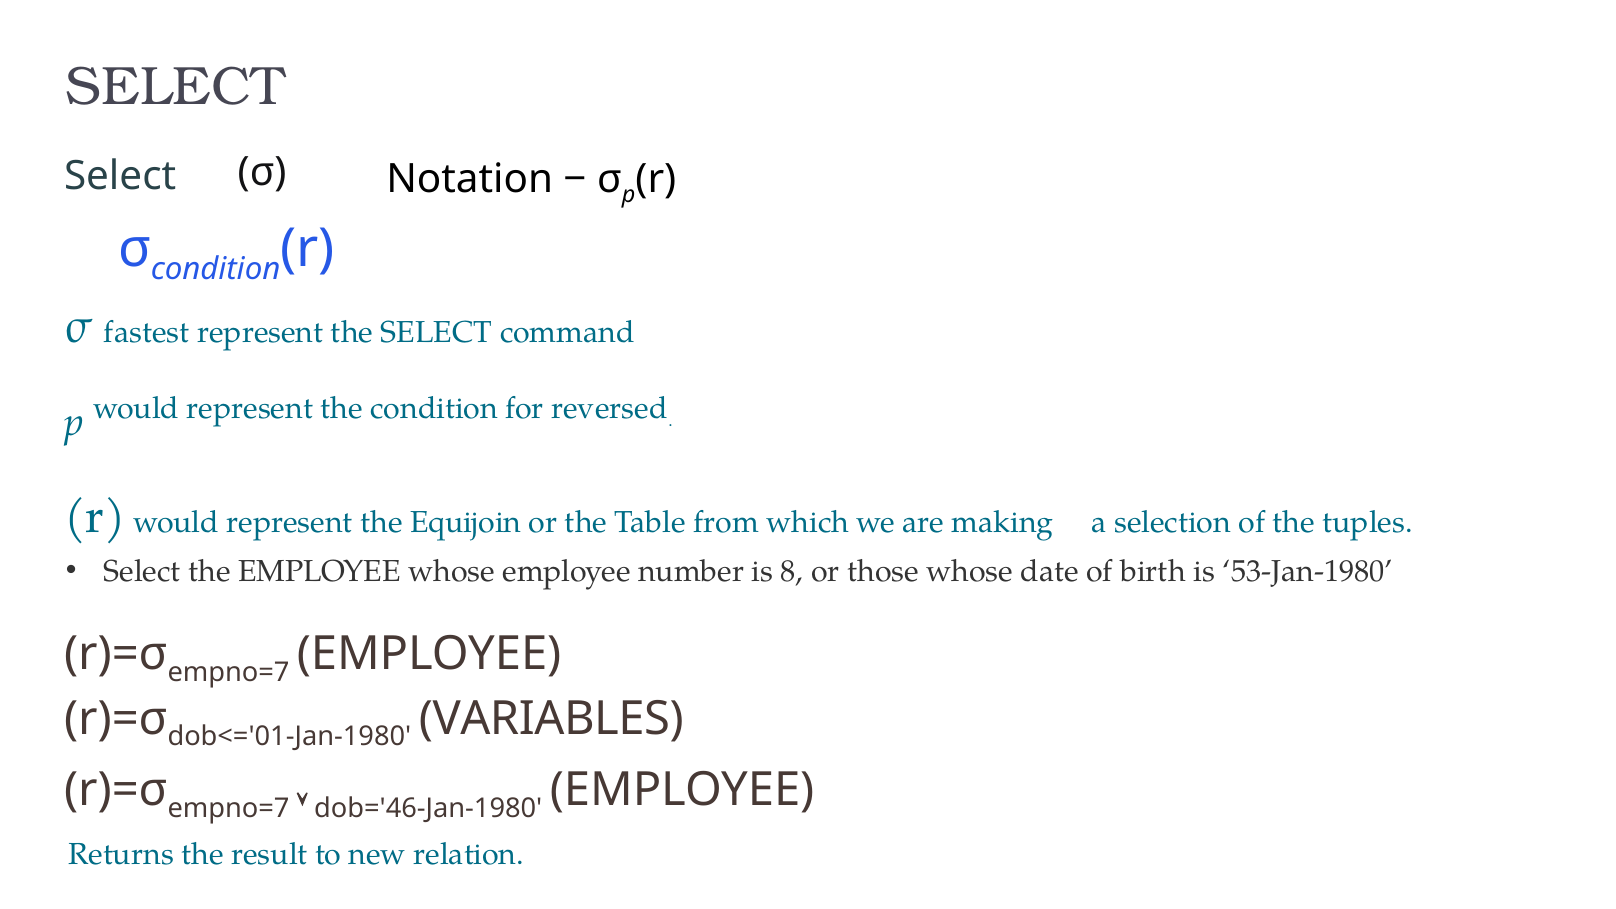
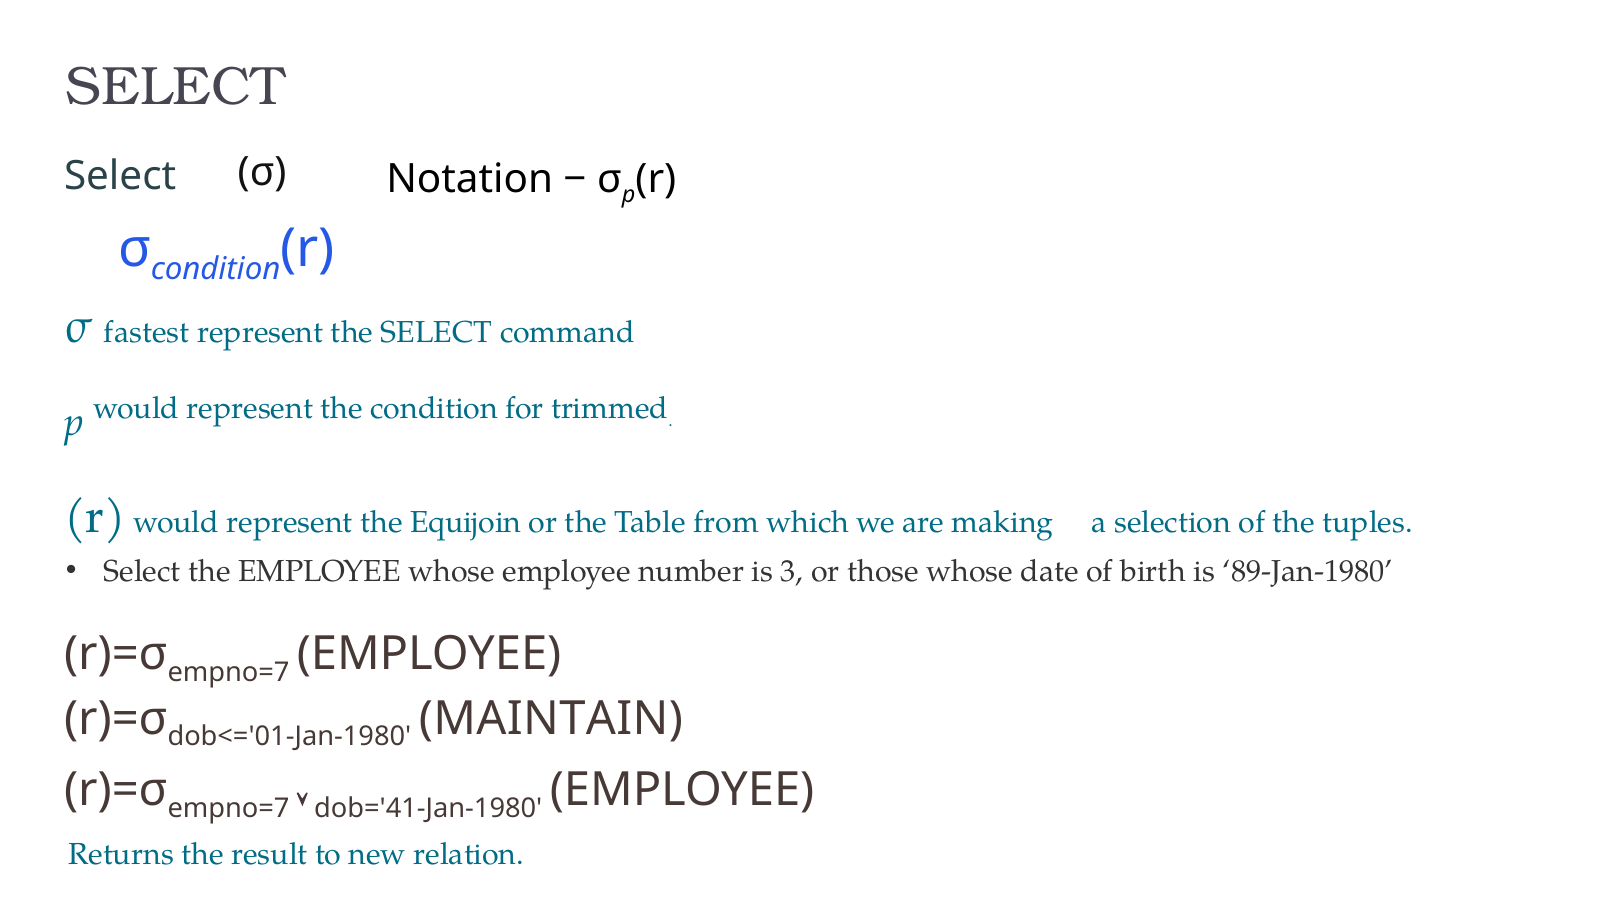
reversed: reversed -> trimmed (610, 409)
8: 8 -> 3 (792, 572)
53-Jan-1980: 53-Jan-1980 -> 89-Jan-1980 (1308, 572)
VARIABLES: VARIABLES -> MAINTAIN (551, 719)
dob='46-Jan-1980: dob='46-Jan-1980 -> dob='41-Jan-1980 (428, 808)
